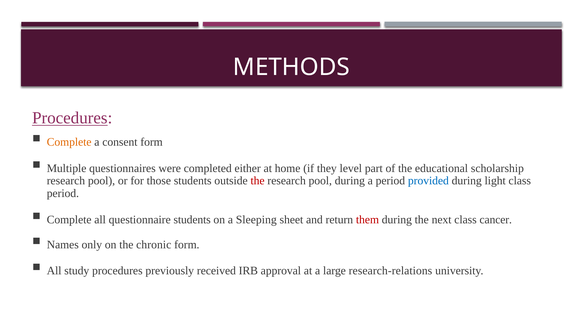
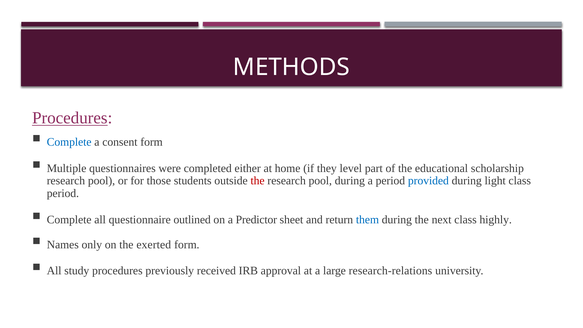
Complete colour: orange -> blue (69, 142)
questionnaire students: students -> outlined (192, 220)
Sleeping: Sleeping -> Predictor (256, 220)
them colour: red -> blue (367, 220)
cancer: cancer -> highly (496, 220)
chronic: chronic -> exerted (154, 244)
